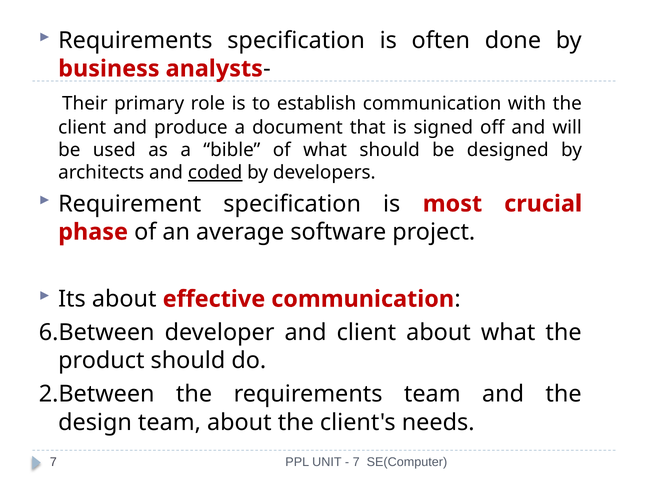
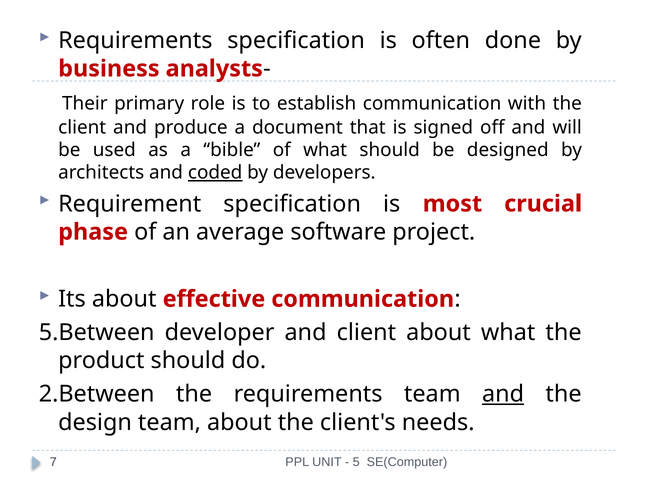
6.Between: 6.Between -> 5.Between (97, 333)
and underline: none -> present (503, 394)
7: 7 -> 5 (356, 462)
